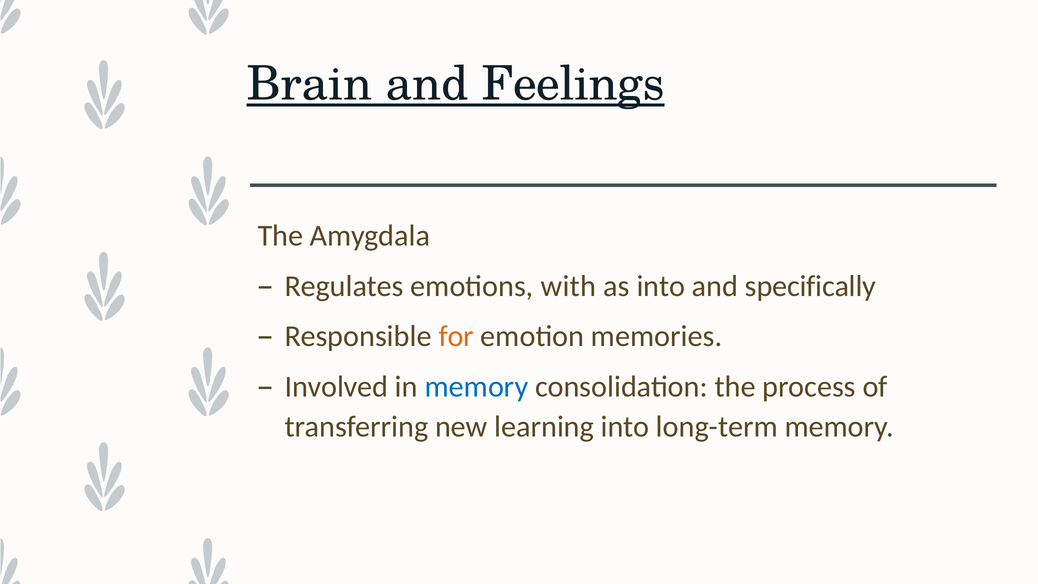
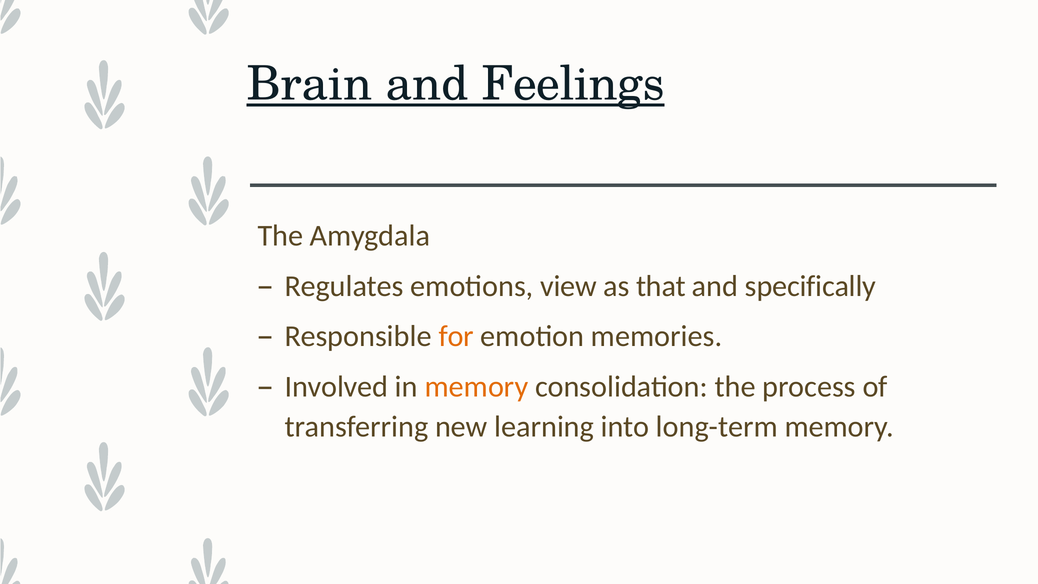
with: with -> view (569, 286)
as into: into -> that (661, 286)
memory colour: blue -> orange (476, 387)
